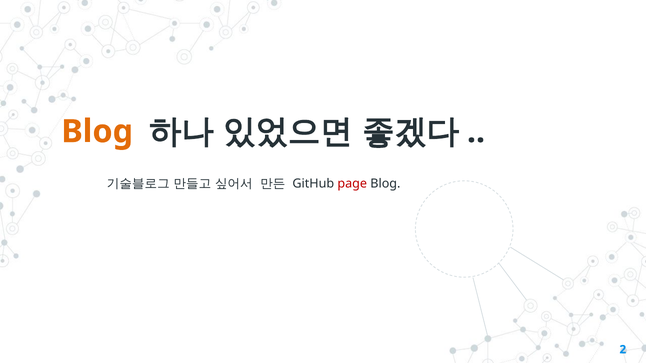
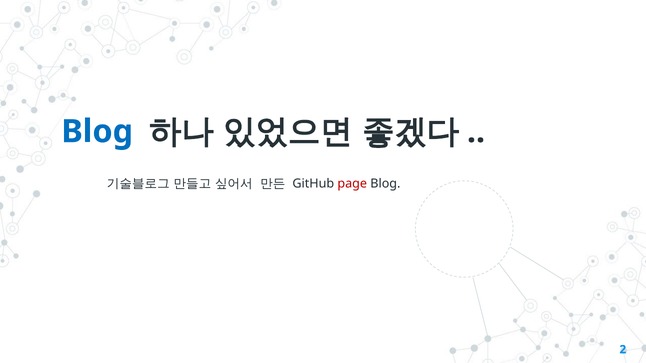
Blog colour: orange -> blue (97, 132)
